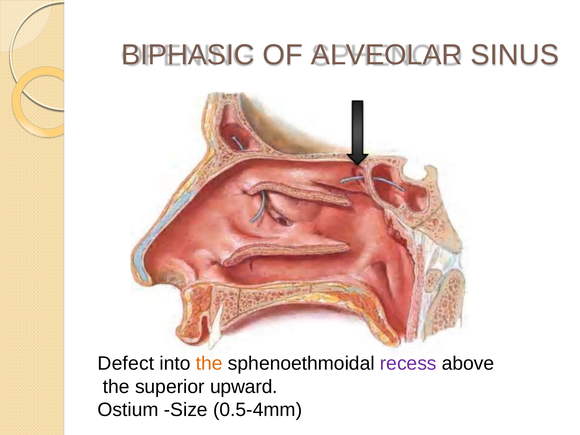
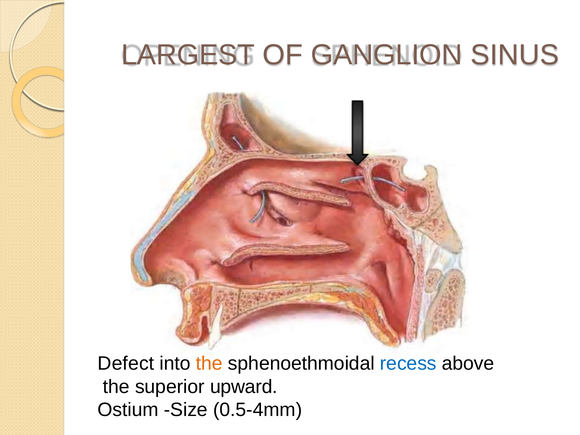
BIPHASIC: BIPHASIC -> LARGEST (188, 55)
ALVEOLAR: ALVEOLAR -> GANGLION (387, 55)
recess colour: purple -> blue (408, 363)
